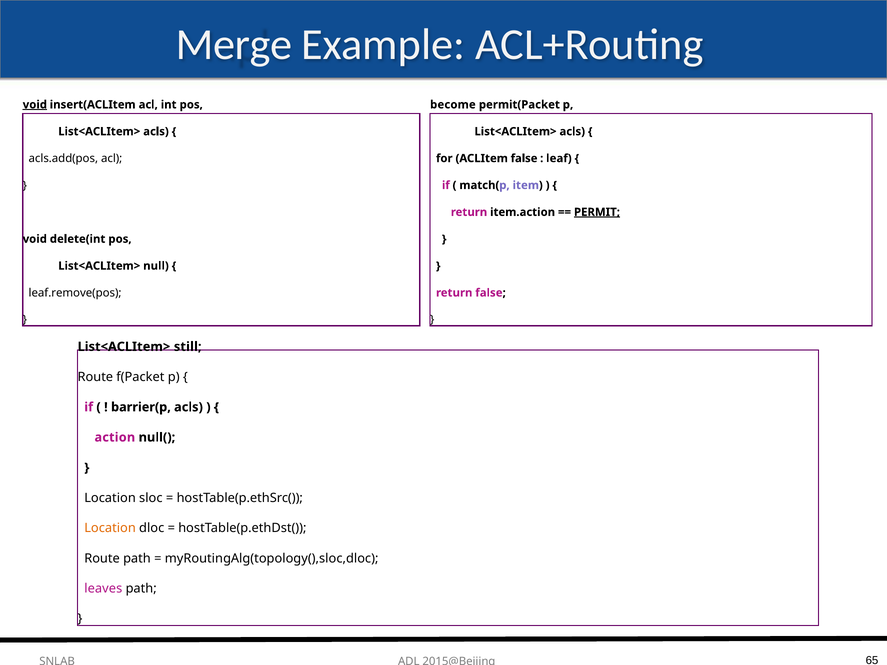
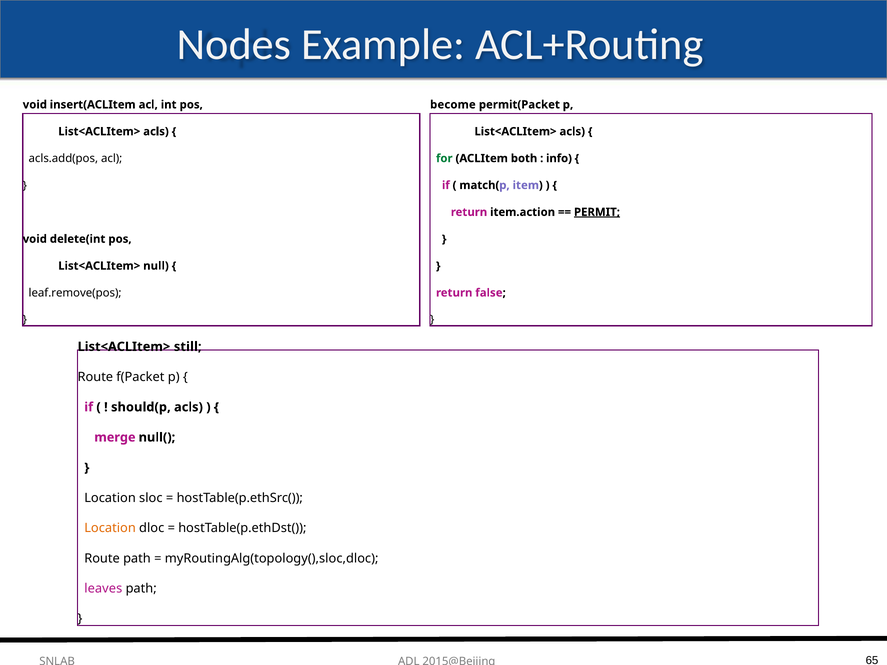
Merge: Merge -> Nodes (234, 45)
void underline: present -> none (35, 105)
for colour: black -> green (444, 158)
ACLItem false: false -> both (524, 158)
leaf: leaf -> info (559, 158)
barrier(p: barrier(p -> should(p (141, 407)
action: action -> merge (115, 437)
